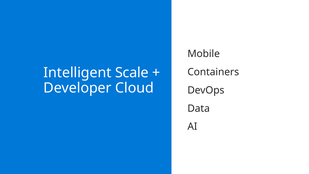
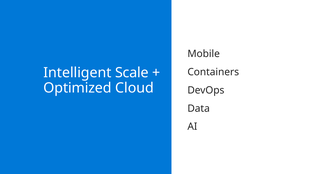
Developer: Developer -> Optimized (78, 88)
